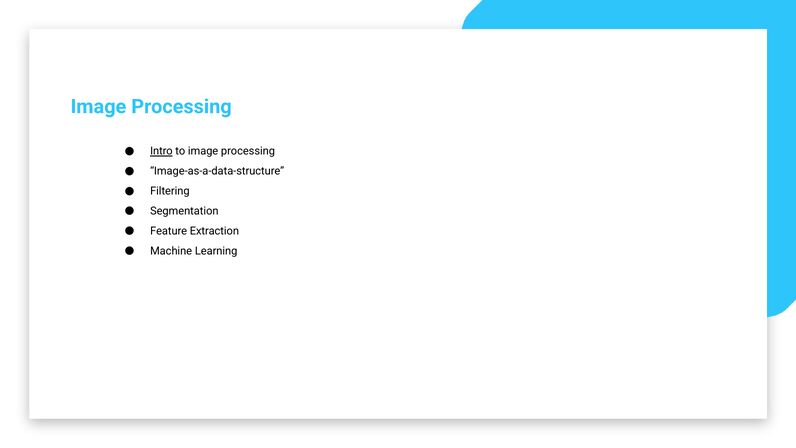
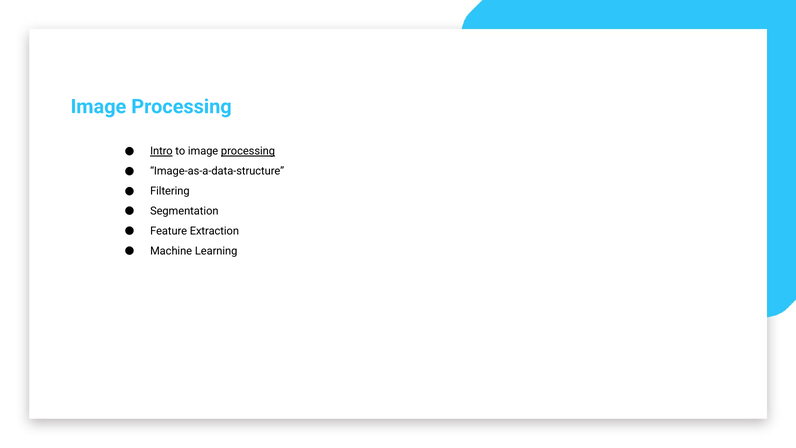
processing underline: none -> present (248, 151)
